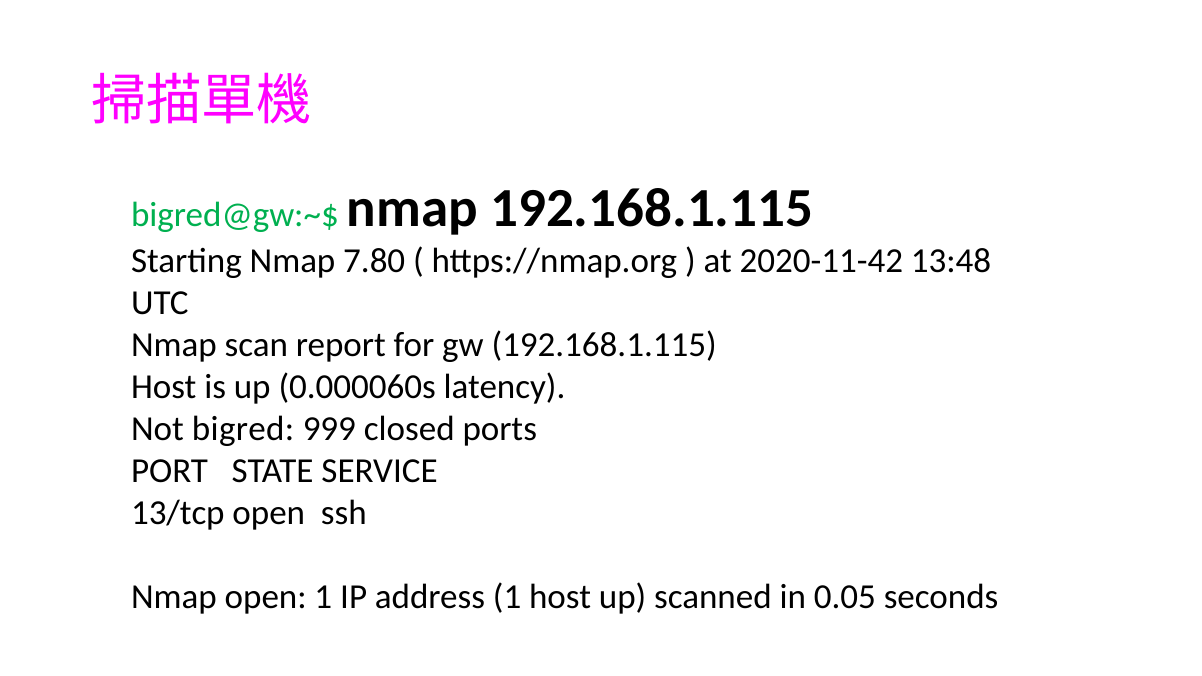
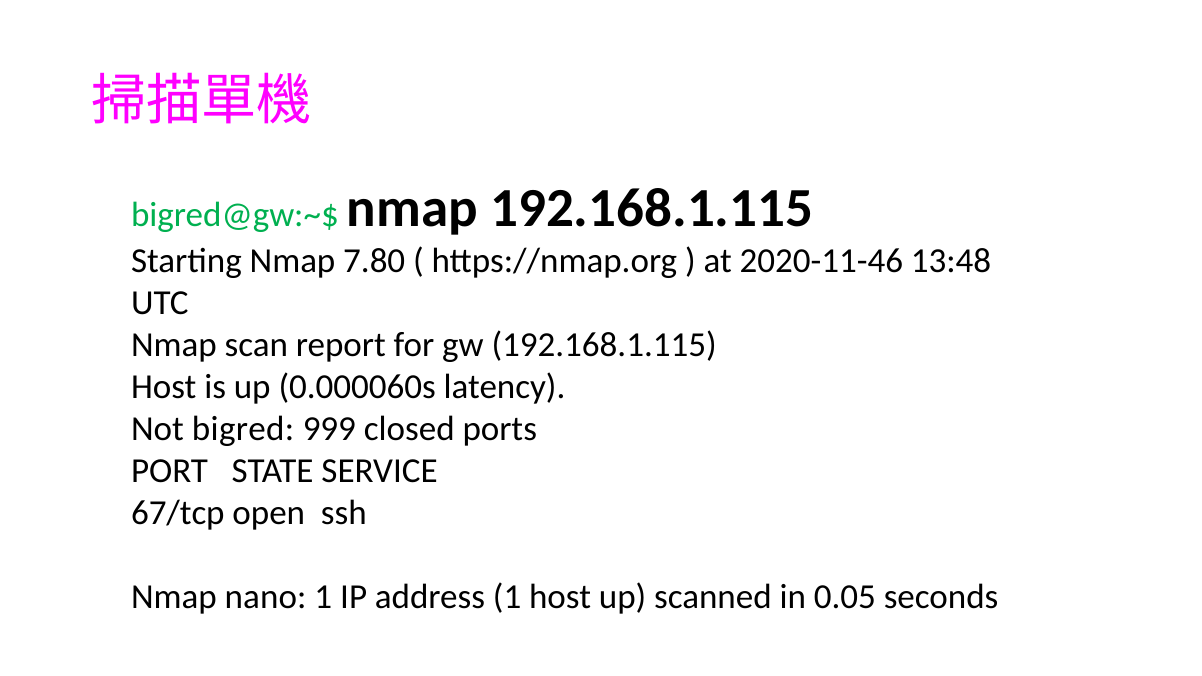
2020-11-42: 2020-11-42 -> 2020-11-46 (821, 261)
13/tcp: 13/tcp -> 67/tcp (178, 513)
Nmap open: open -> nano (266, 597)
